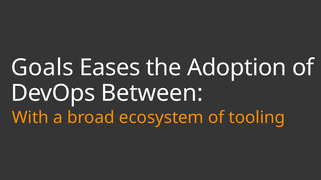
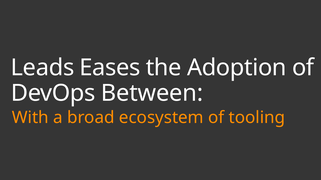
Goals: Goals -> Leads (42, 68)
